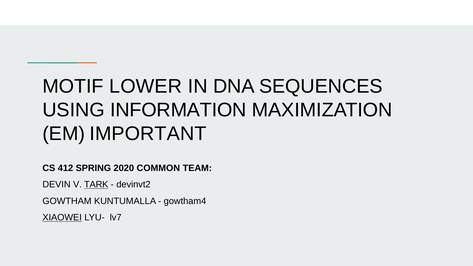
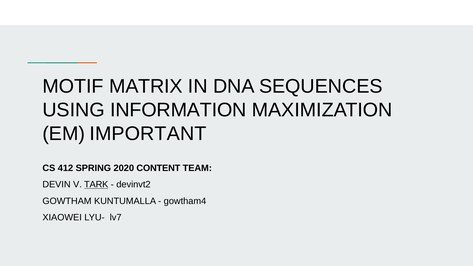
LOWER: LOWER -> MATRIX (146, 86)
COMMON: COMMON -> CONTENT (158, 168)
XIAOWEI underline: present -> none (62, 218)
